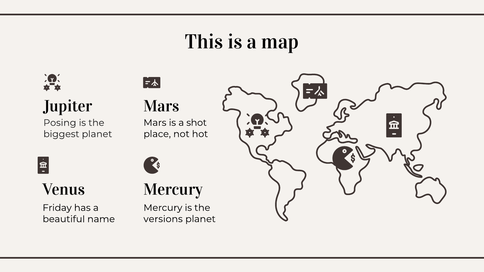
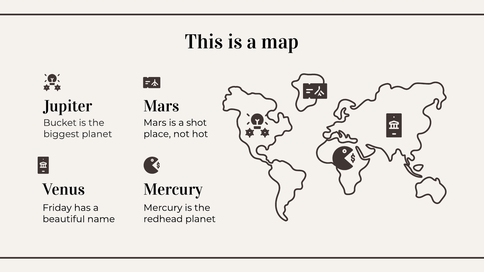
Posing: Posing -> Bucket (60, 123)
versions: versions -> redhead (163, 219)
